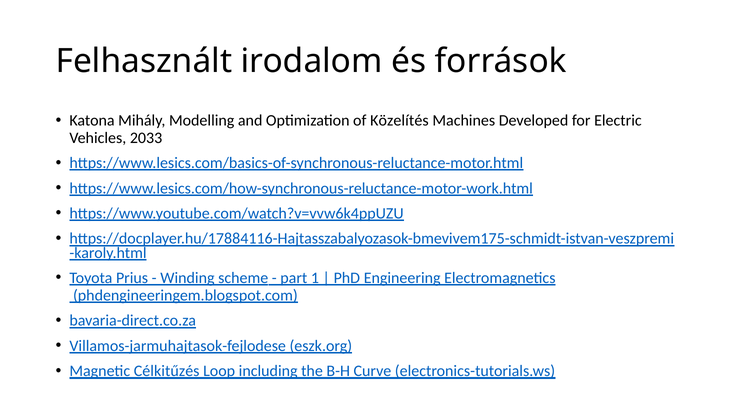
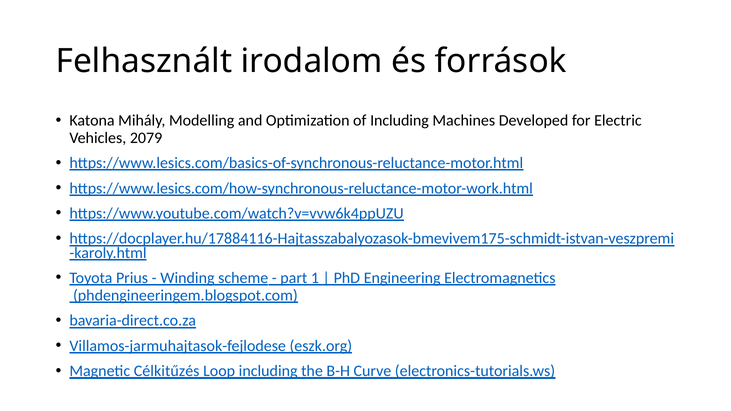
of Közelítés: Közelítés -> Including (399, 121)
2033: 2033 -> 2079 (146, 138)
